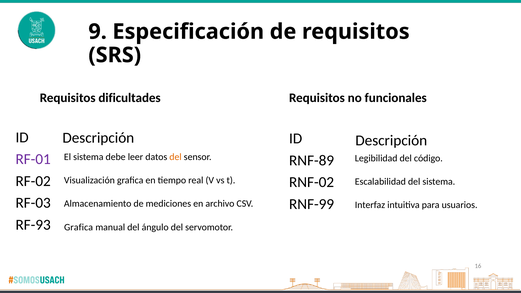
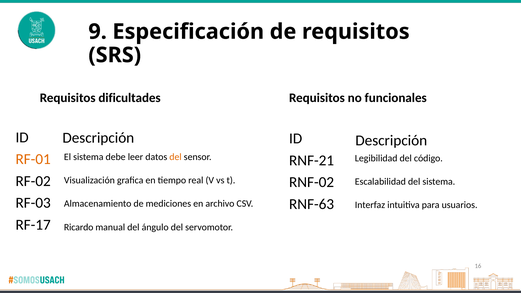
RF-01 colour: purple -> orange (33, 159)
RNF-89: RNF-89 -> RNF-21 (312, 160)
RNF-99: RNF-99 -> RNF-63 (312, 204)
RF-93: RF-93 -> RF-17 (33, 225)
Grafica: Grafica -> Ricardo (79, 227)
